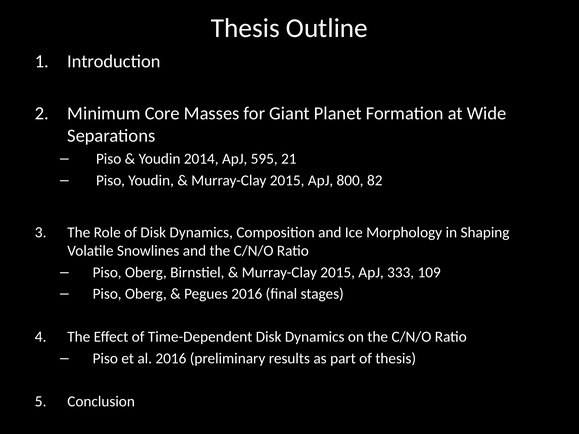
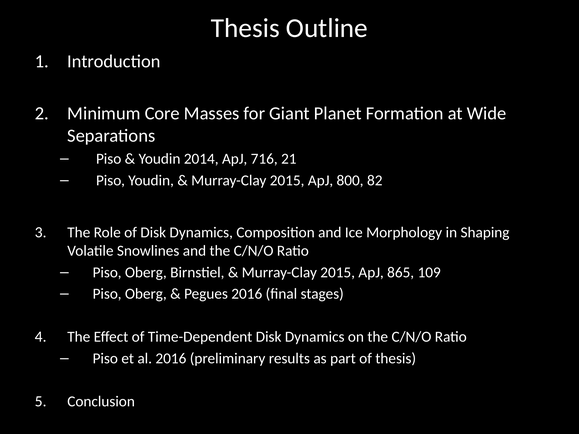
595: 595 -> 716 (264, 159)
333: 333 -> 865 (401, 273)
